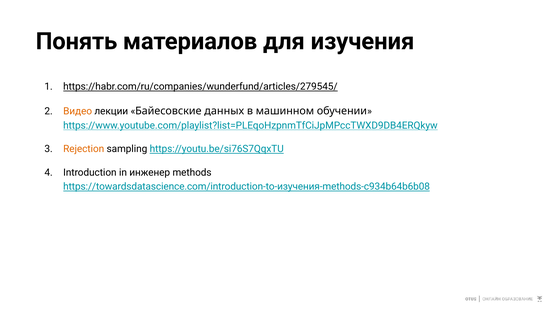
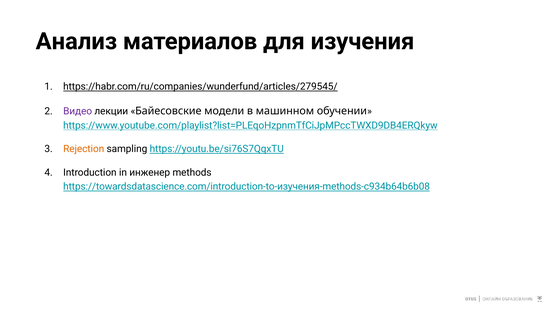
Понять: Понять -> Анализ (76, 41)
Видео colour: orange -> purple (78, 111)
данных: данных -> модели (224, 111)
